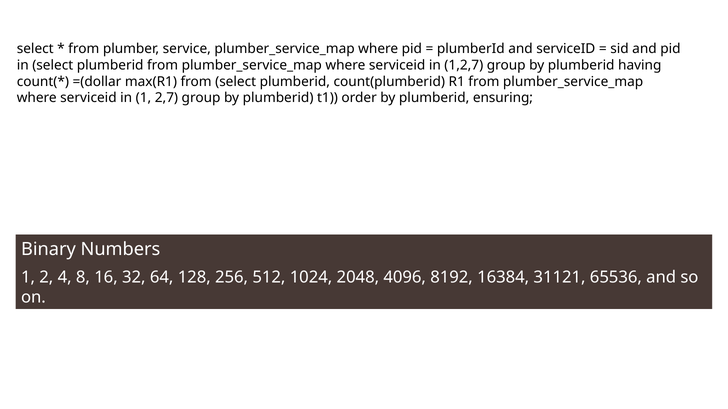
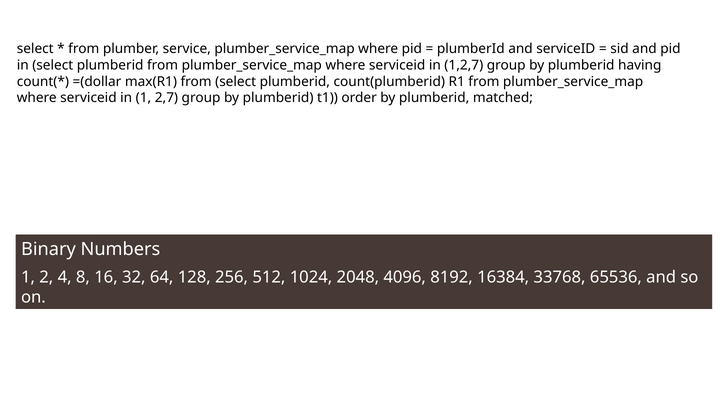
ensuring: ensuring -> matched (503, 98)
31121: 31121 -> 33768 (560, 278)
